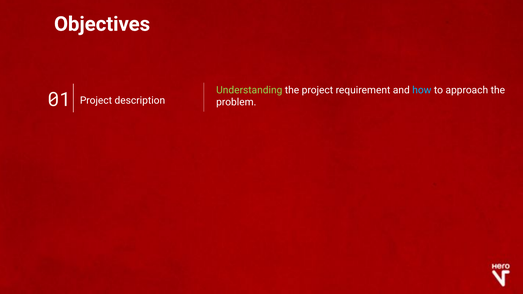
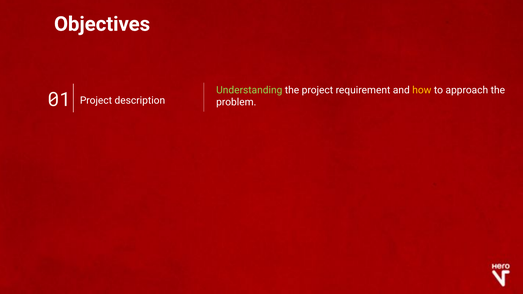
how colour: light blue -> yellow (422, 90)
